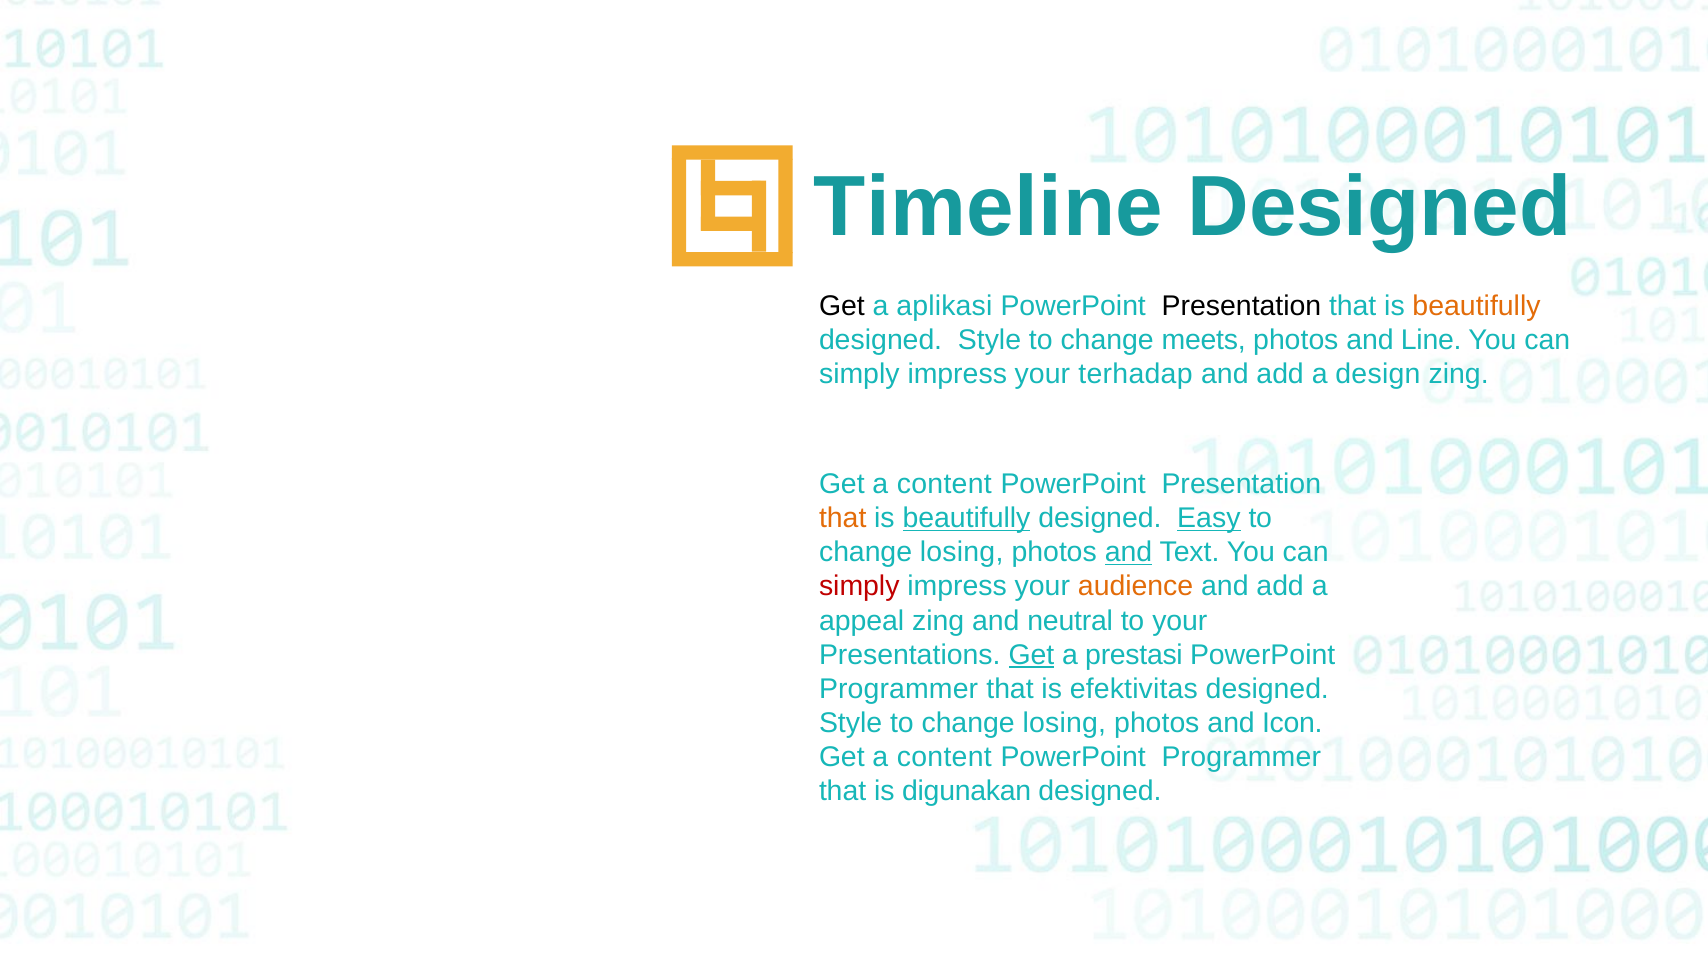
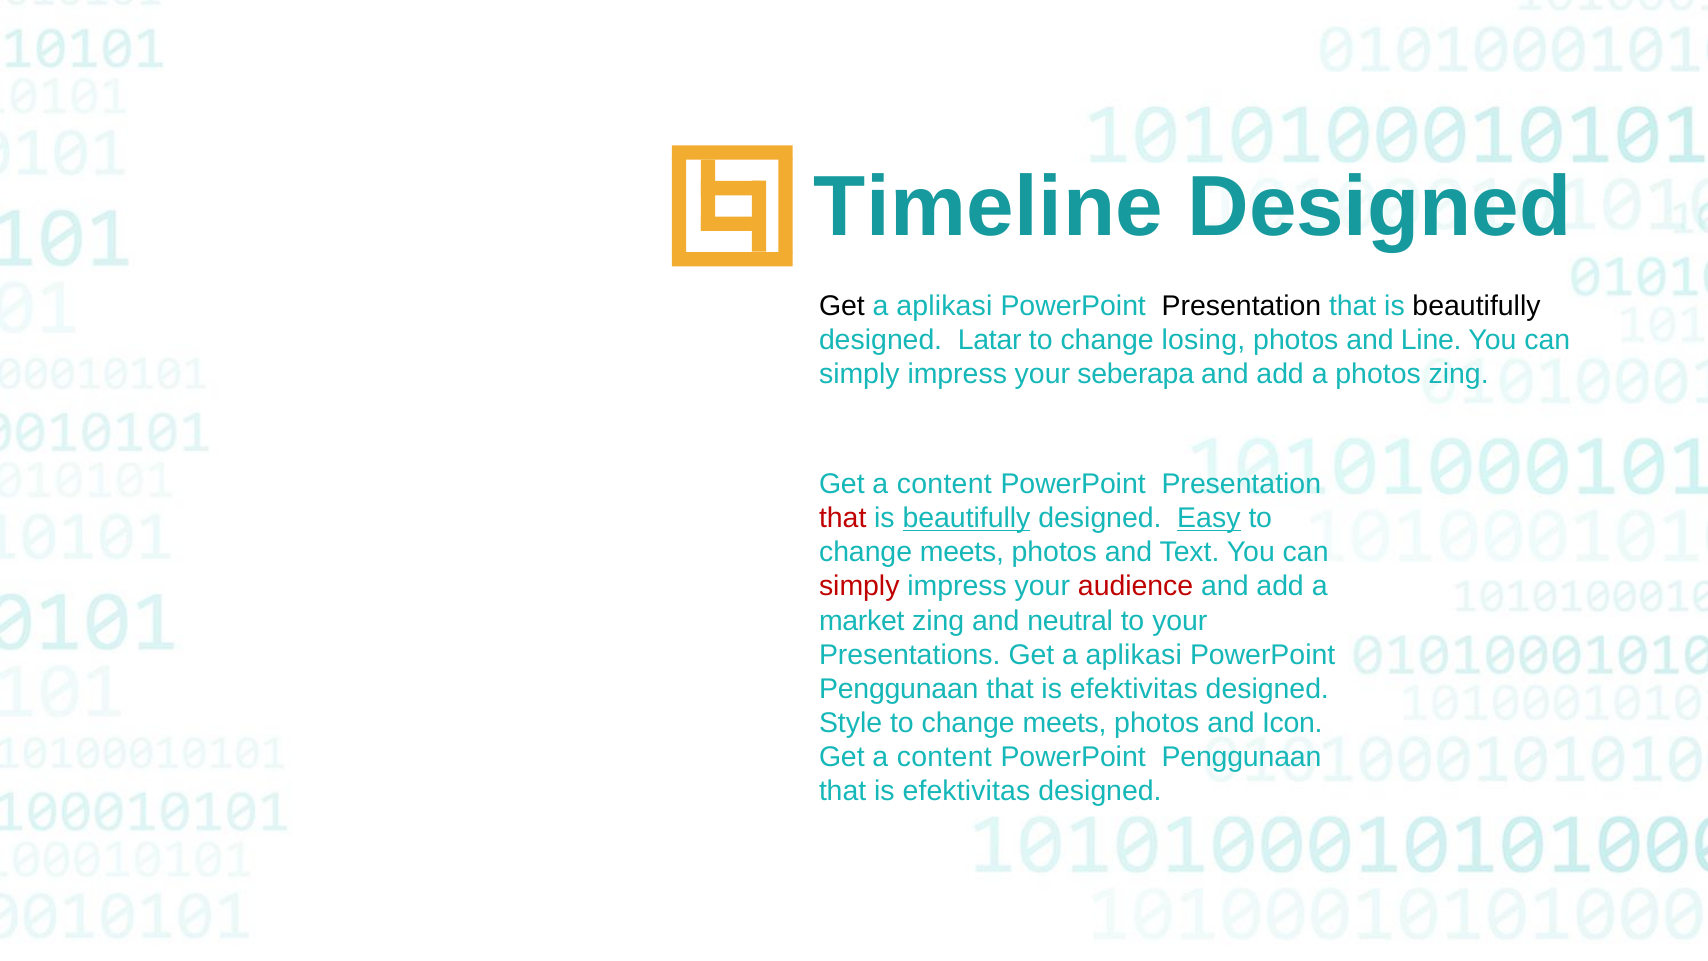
beautifully colour: orange -> black (1477, 306)
Style: Style -> Latar (990, 340)
meets: meets -> losing (1203, 340)
terhadap: terhadap -> seberapa (1136, 374)
a design: design -> photos (1378, 374)
that colour: orange -> red (843, 518)
losing: losing -> meets (962, 552)
and underline: present -> none (1128, 552)
audience colour: orange -> red (1136, 586)
appeal: appeal -> market (862, 621)
Get underline: present -> none (1031, 655)
prestasi: prestasi -> aplikasi (1134, 655)
Programmer: Programmer -> Penggunaan (899, 689)
losing: losing -> meets (1065, 723)
Programmer: Programmer -> Penggunaan (1241, 757)
digunakan: digunakan -> efektivitas (966, 791)
